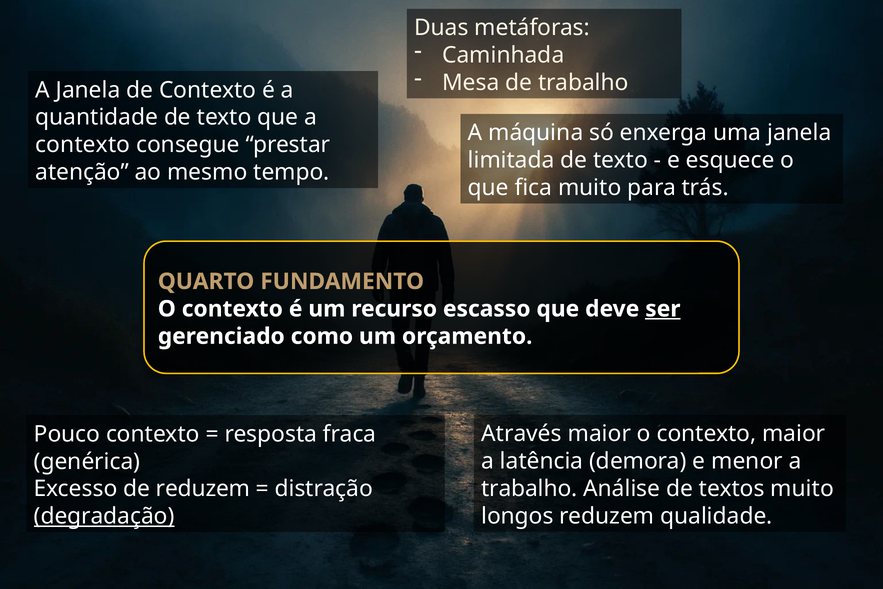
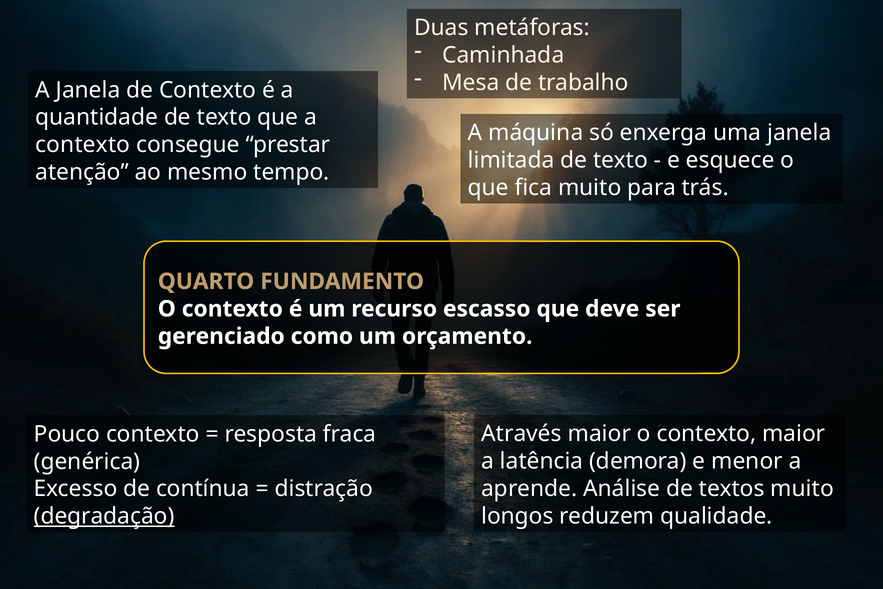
ser underline: present -> none (663, 309)
trabalho: trabalho -> aprende (529, 488)
de reduzem: reduzem -> contínua (203, 489)
